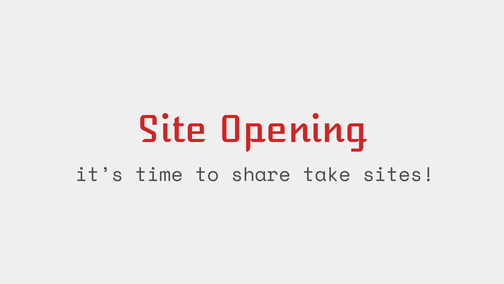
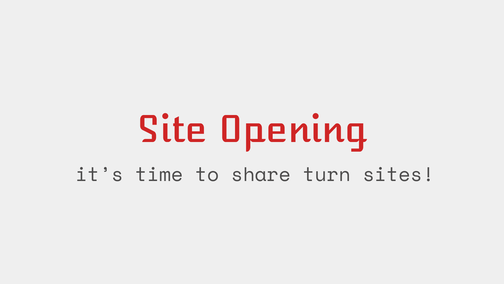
take: take -> turn (327, 174)
